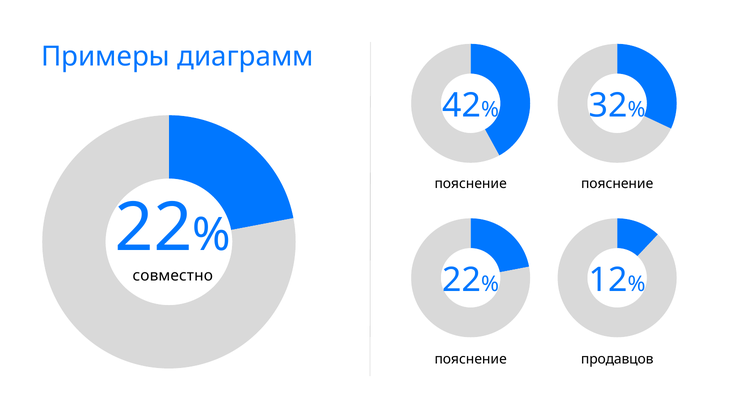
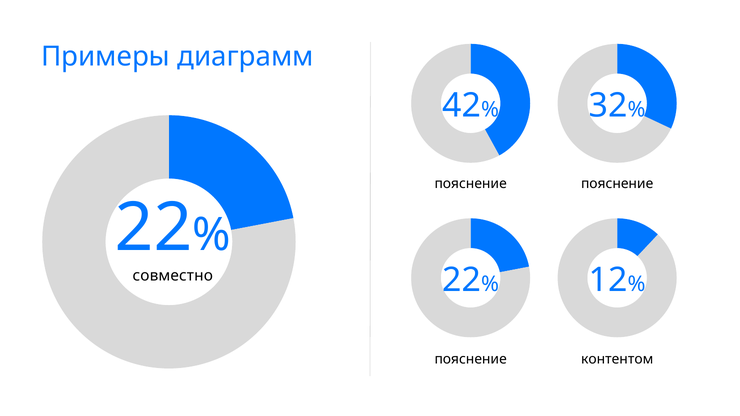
продавцов: продавцов -> контентом (617, 360)
